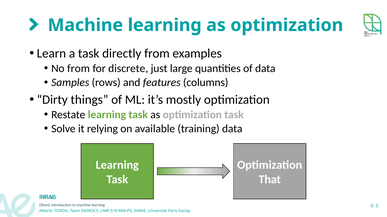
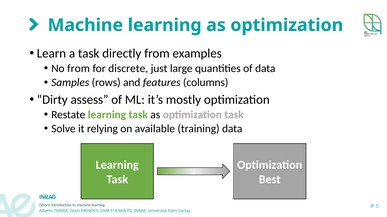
things: things -> assess (90, 100)
That: That -> Best (270, 180)
